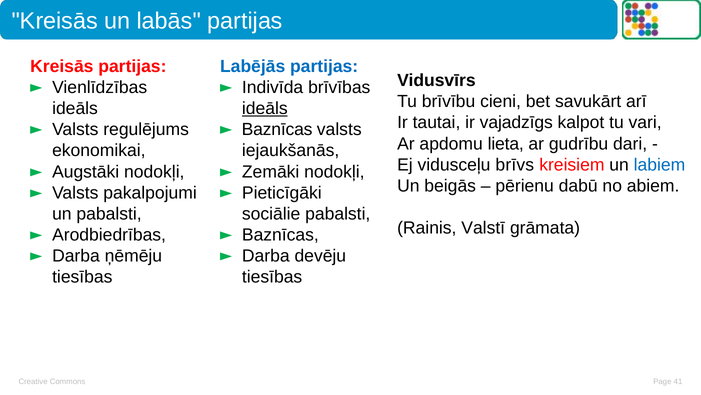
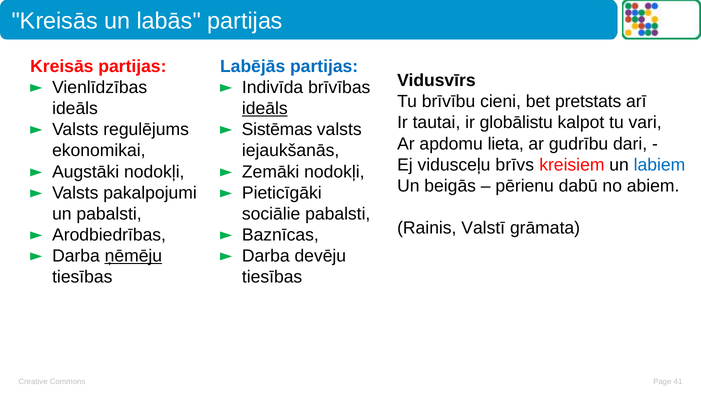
savukārt: savukārt -> pretstats (588, 101)
vajadzīgs: vajadzīgs -> globālistu (516, 122)
Baznīcas: Baznīcas -> Sistēmas (277, 129)
ņēmēju underline: none -> present (133, 256)
